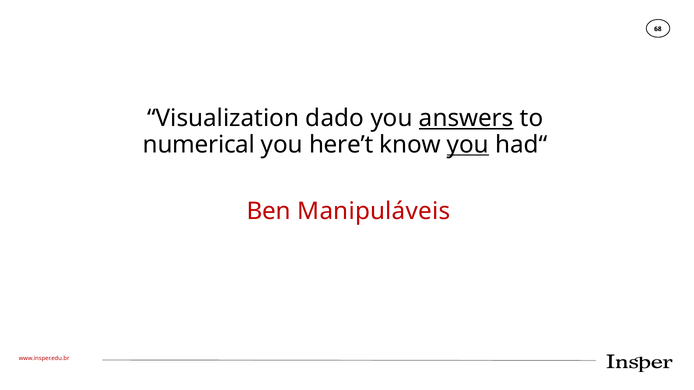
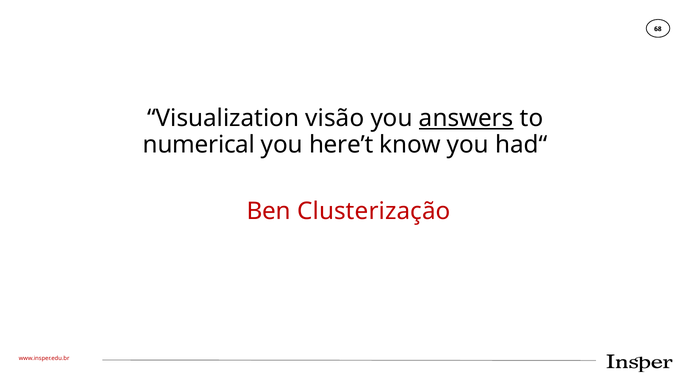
dado: dado -> visão (335, 118)
you underline: present -> none (468, 145)
Manipuláveis: Manipuláveis -> Clusterização (374, 212)
